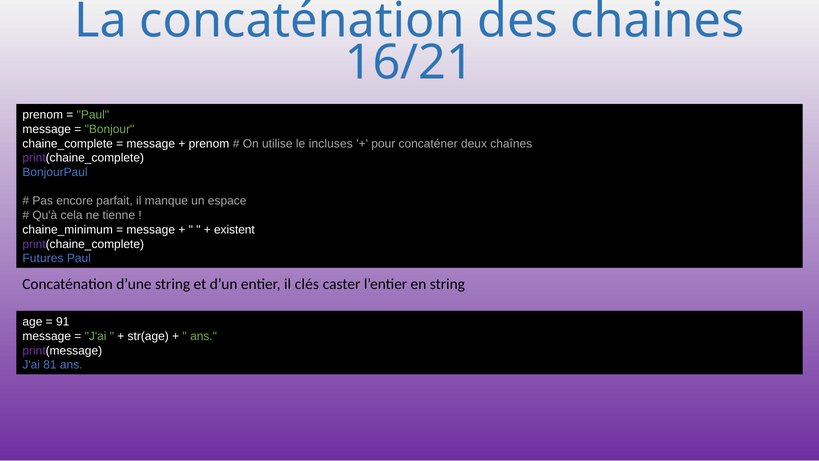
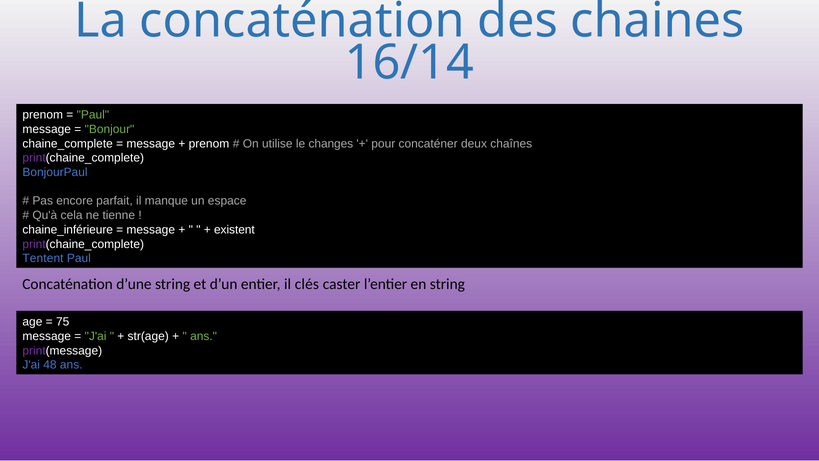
16/21: 16/21 -> 16/14 (409, 63)
incluses: incluses -> changes (331, 144)
chaine_minimum: chaine_minimum -> chaine_inférieure (68, 230)
Futures: Futures -> Tentent (43, 258)
91: 91 -> 75 (63, 322)
81: 81 -> 48 (50, 365)
